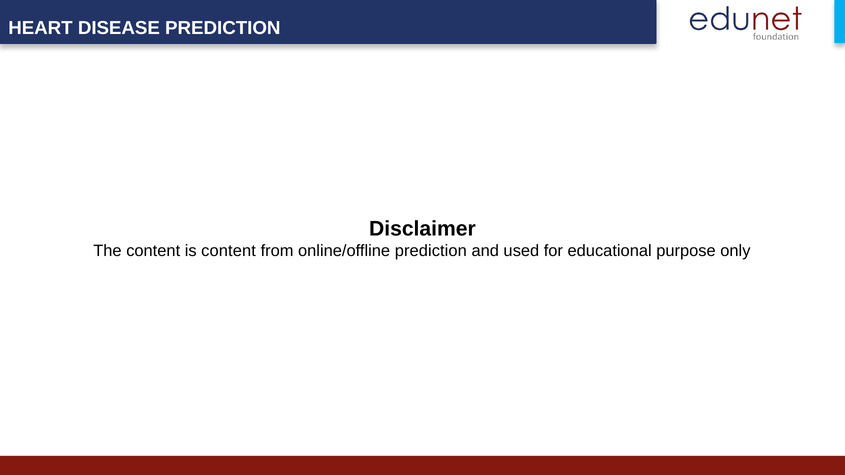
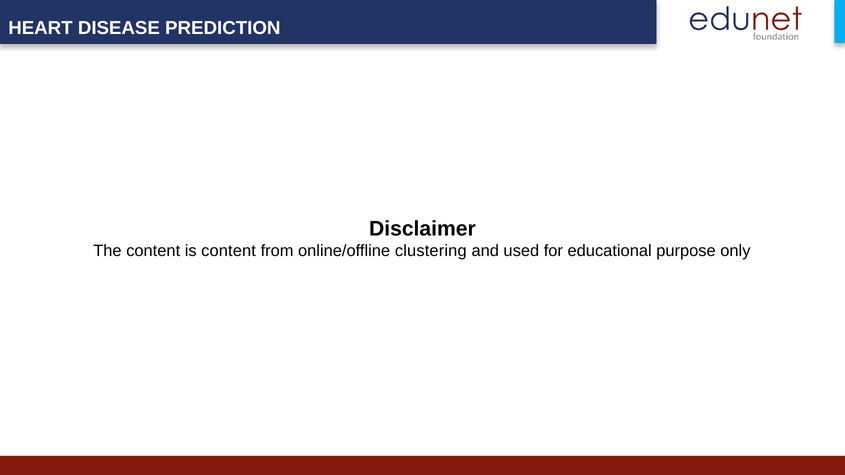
online/offline prediction: prediction -> clustering (431, 251)
